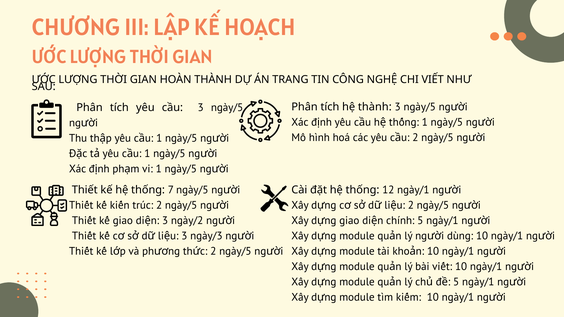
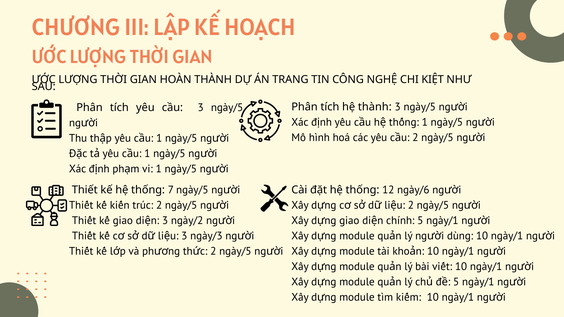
VIẾT: VIẾT -> KIỆT (433, 80)
12 ngày/1: ngày/1 -> ngày/6 (413, 190)
